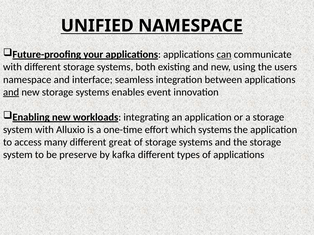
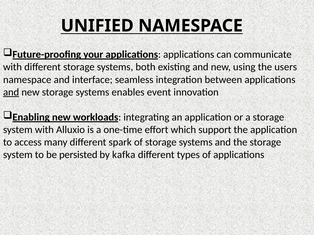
can underline: present -> none (224, 55)
which systems: systems -> support (215, 130)
great: great -> spark (120, 143)
preserve: preserve -> persisted (78, 155)
